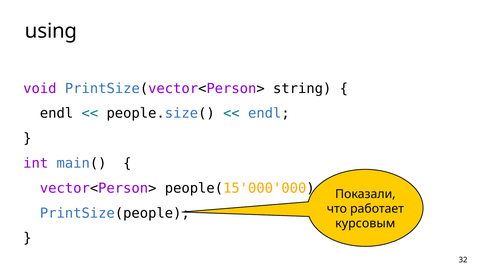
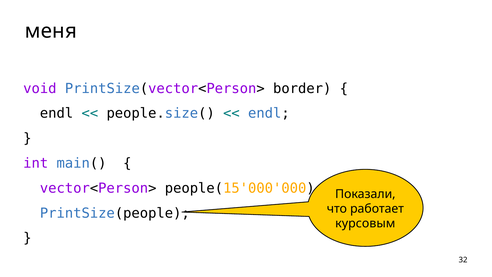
using: using -> меня (51, 31)
string: string -> border (302, 88)
